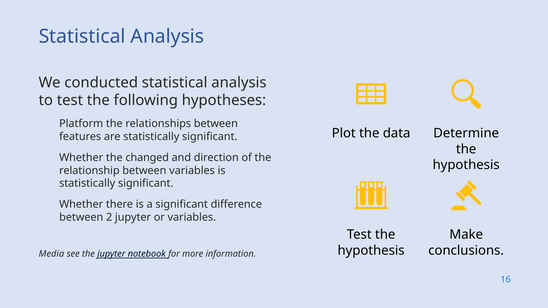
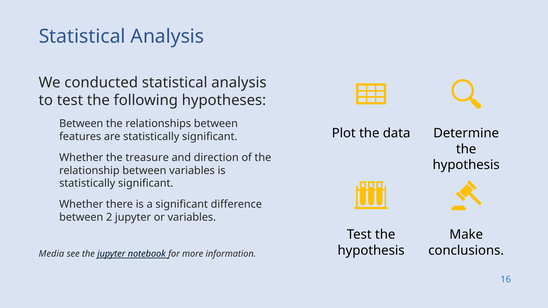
Platform: Platform -> Between (81, 124)
changed: changed -> treasure (147, 158)
